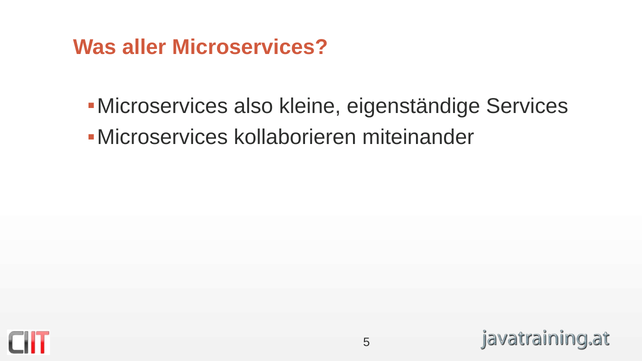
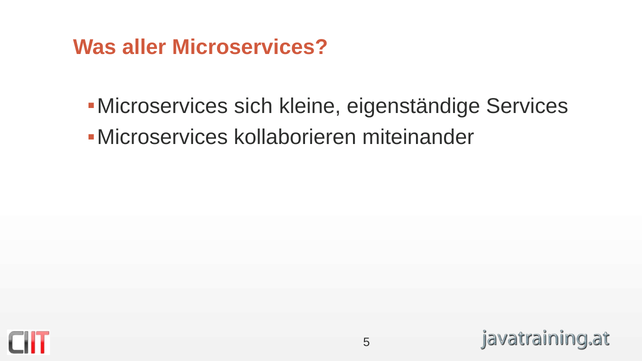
also: also -> sich (253, 106)
